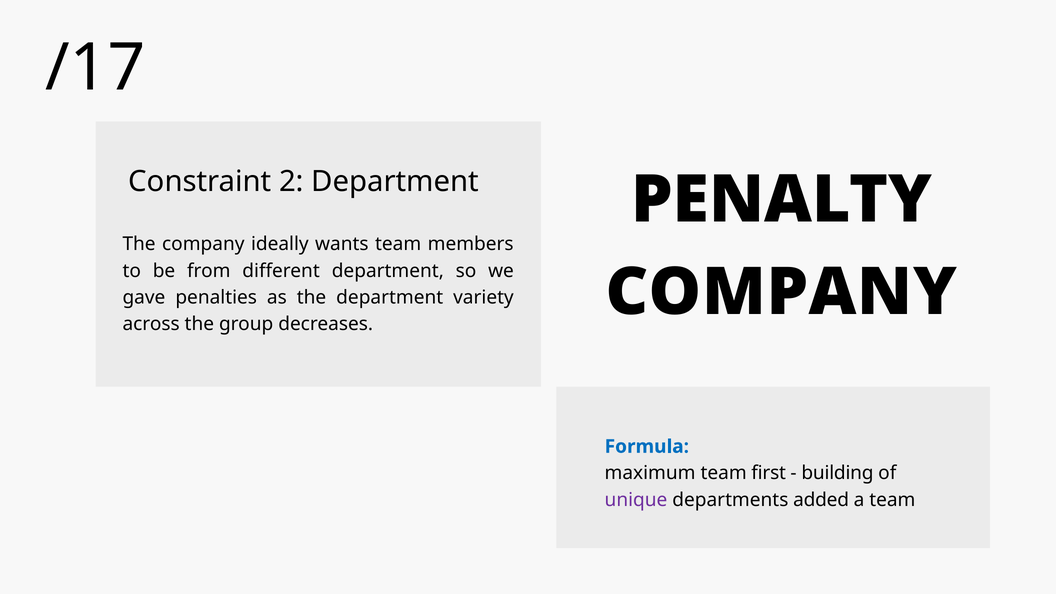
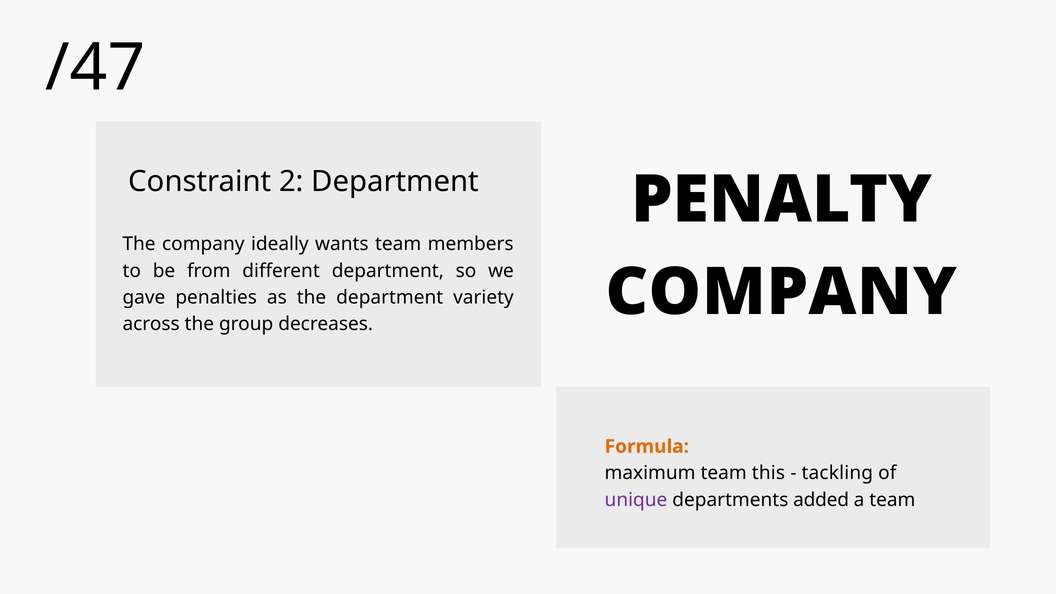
/17: /17 -> /47 (95, 68)
Formula colour: blue -> orange (647, 447)
first: first -> this (768, 473)
building: building -> tackling (837, 473)
